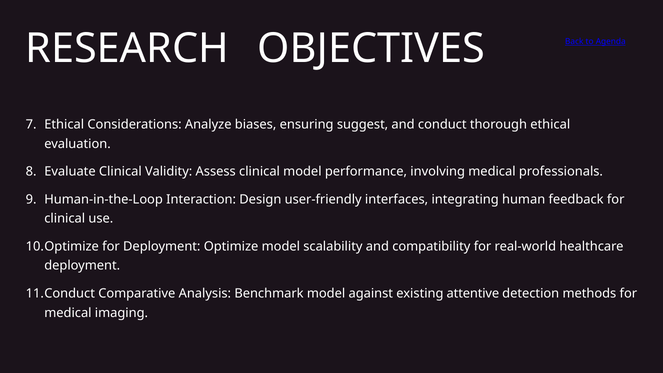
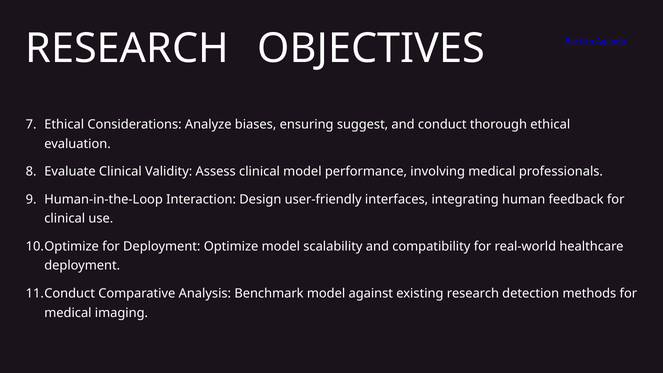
existing attentive: attentive -> research (473, 293)
